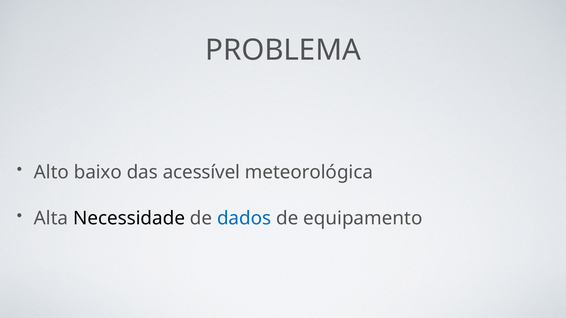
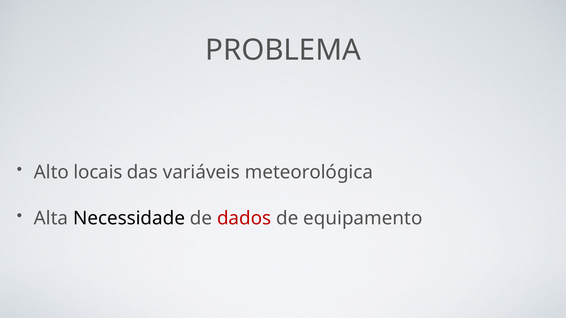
baixo: baixo -> locais (98, 172)
acessível: acessível -> variáveis (201, 172)
dados colour: blue -> red (244, 219)
